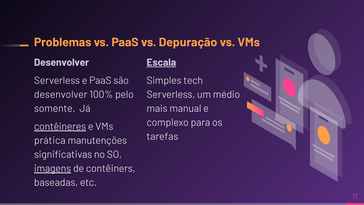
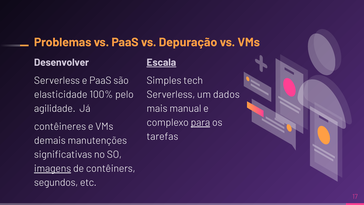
desenvolver: desenvolver -> elasticidade (61, 94)
médio: médio -> dados (226, 94)
somente: somente -> agilidade (55, 108)
para underline: none -> present (200, 122)
contêineres underline: present -> none (60, 126)
prática: prática -> demais (50, 140)
baseadas: baseadas -> segundos (56, 182)
